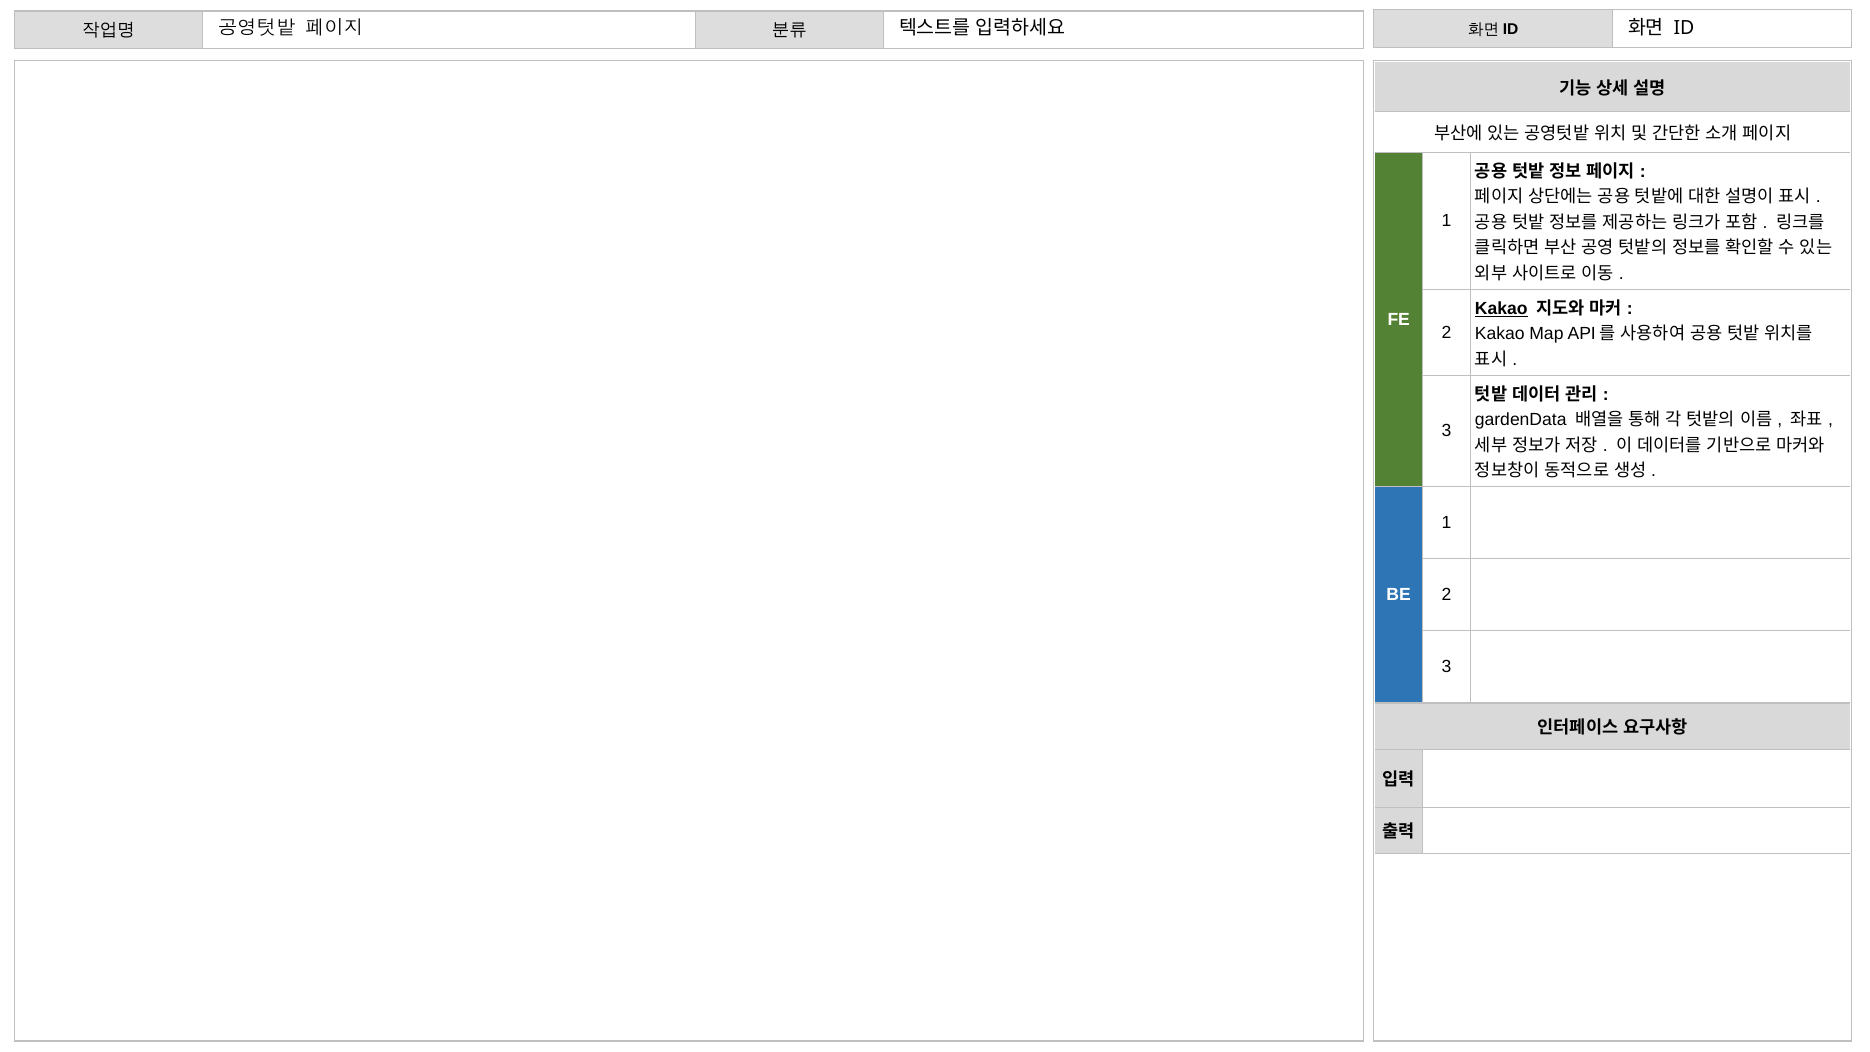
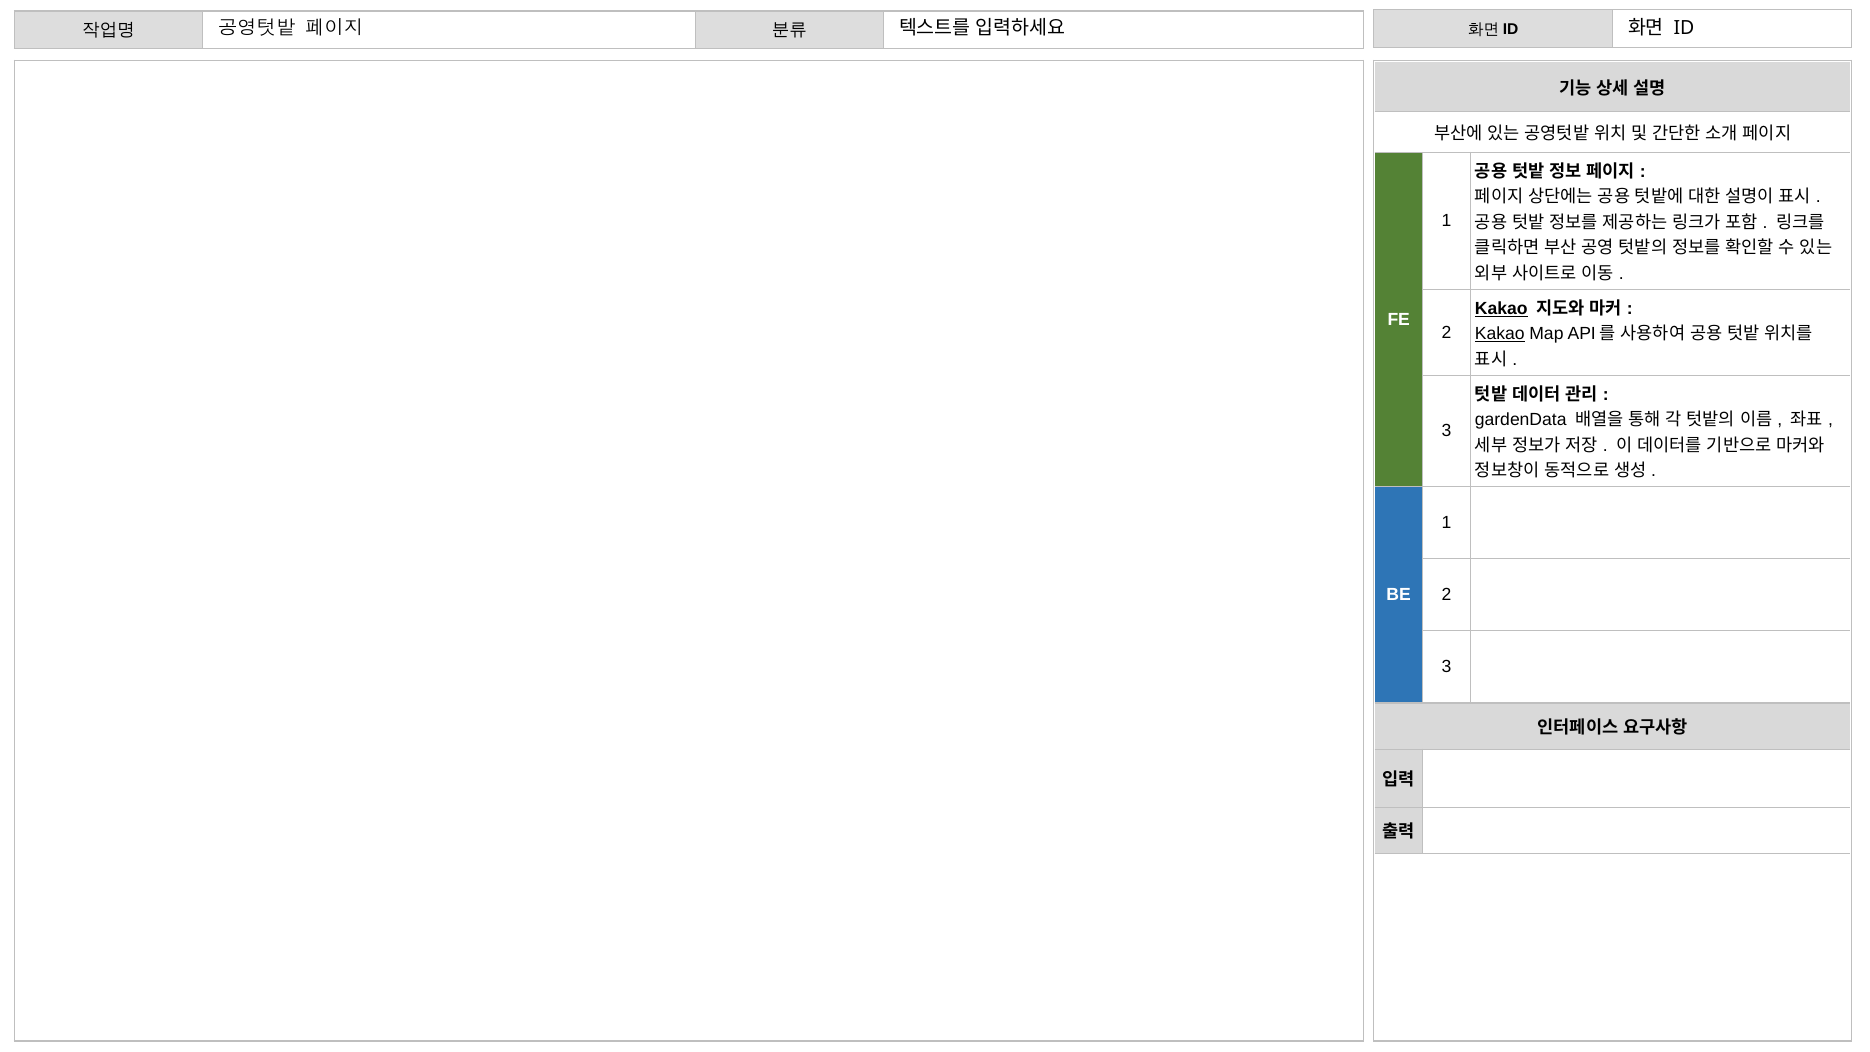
Kakao underline: none -> present (1500, 334)
